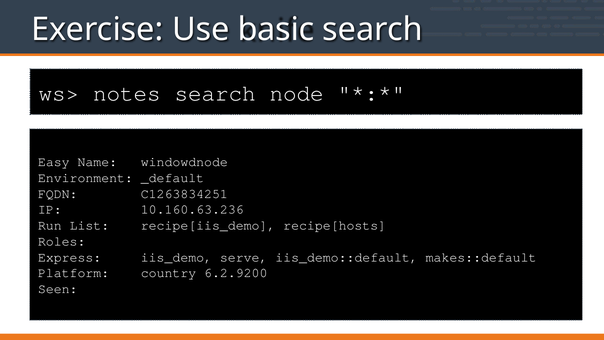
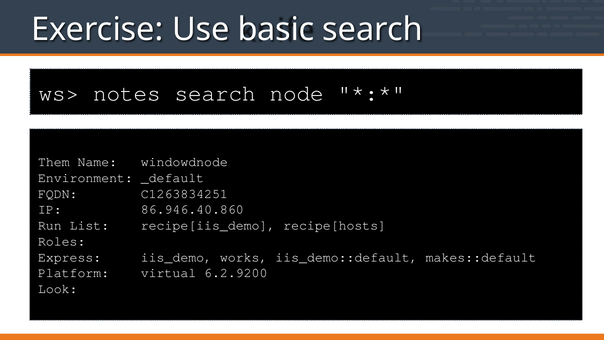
Easy: Easy -> Them (54, 162)
10.160.63.236: 10.160.63.236 -> 86.946.40.860 (192, 209)
serve: serve -> works (244, 257)
country: country -> virtual (169, 273)
Seen: Seen -> Look (58, 289)
